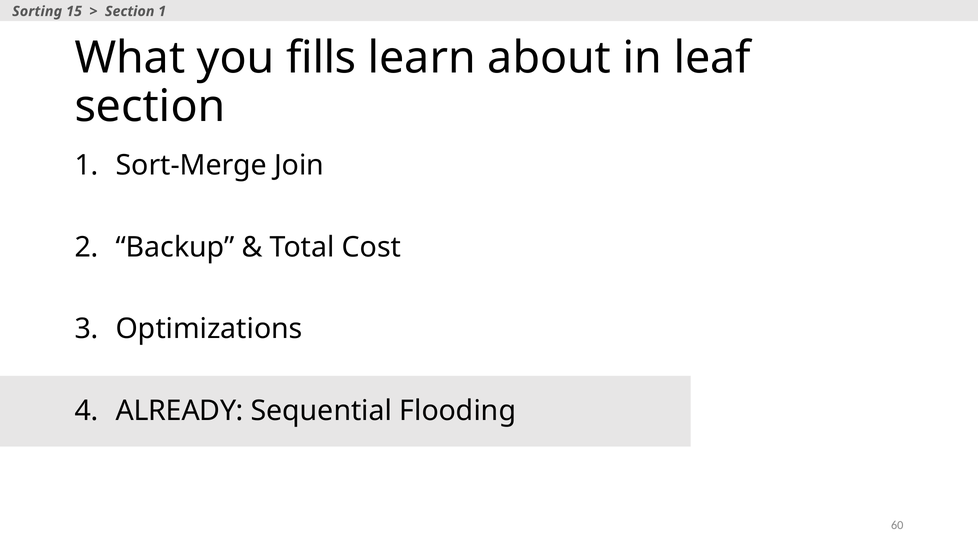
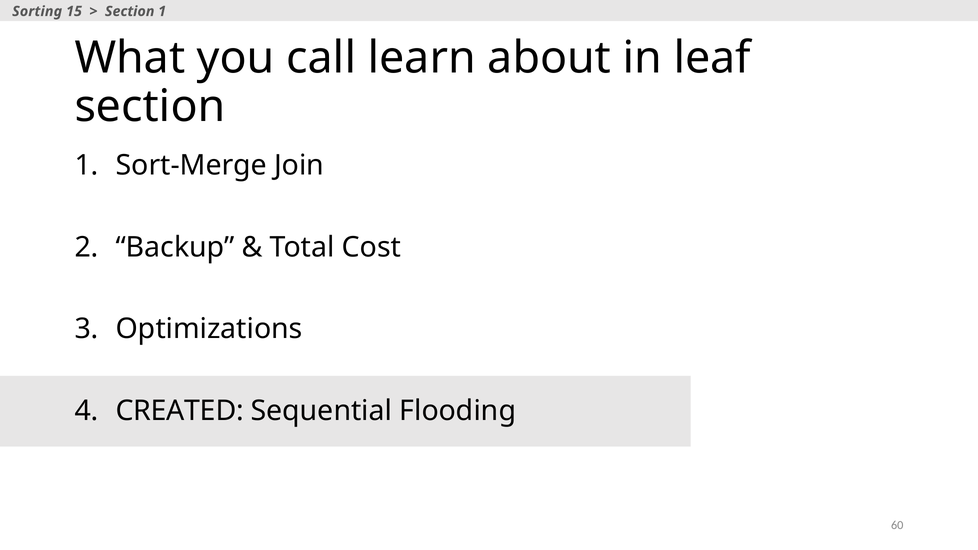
fills: fills -> call (321, 58)
ALREADY: ALREADY -> CREATED (180, 411)
